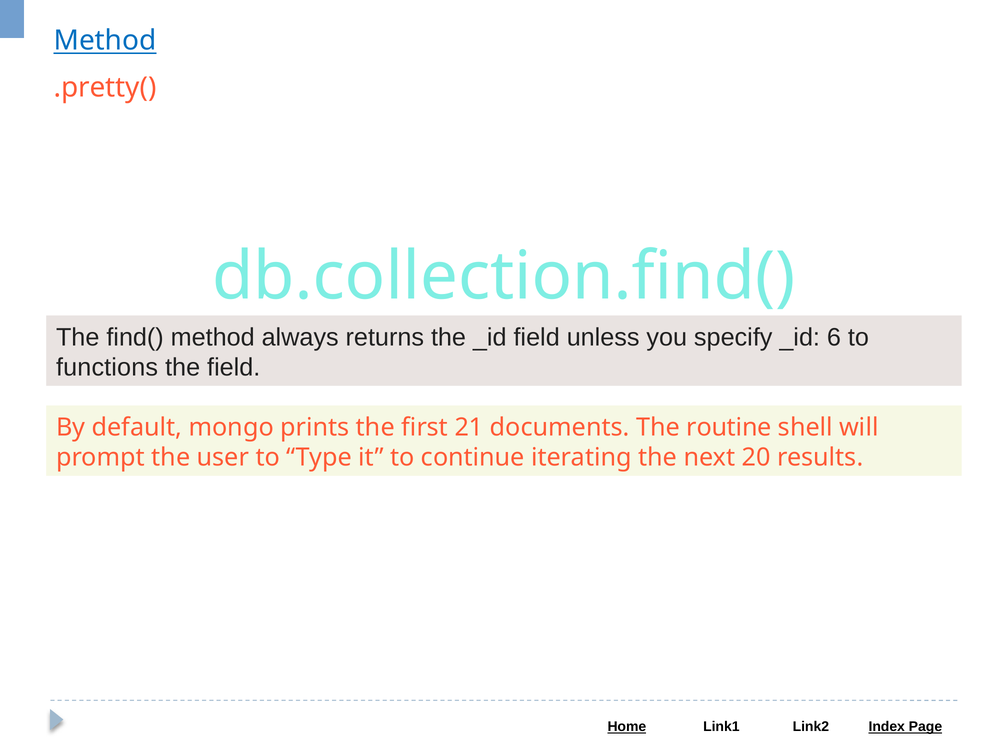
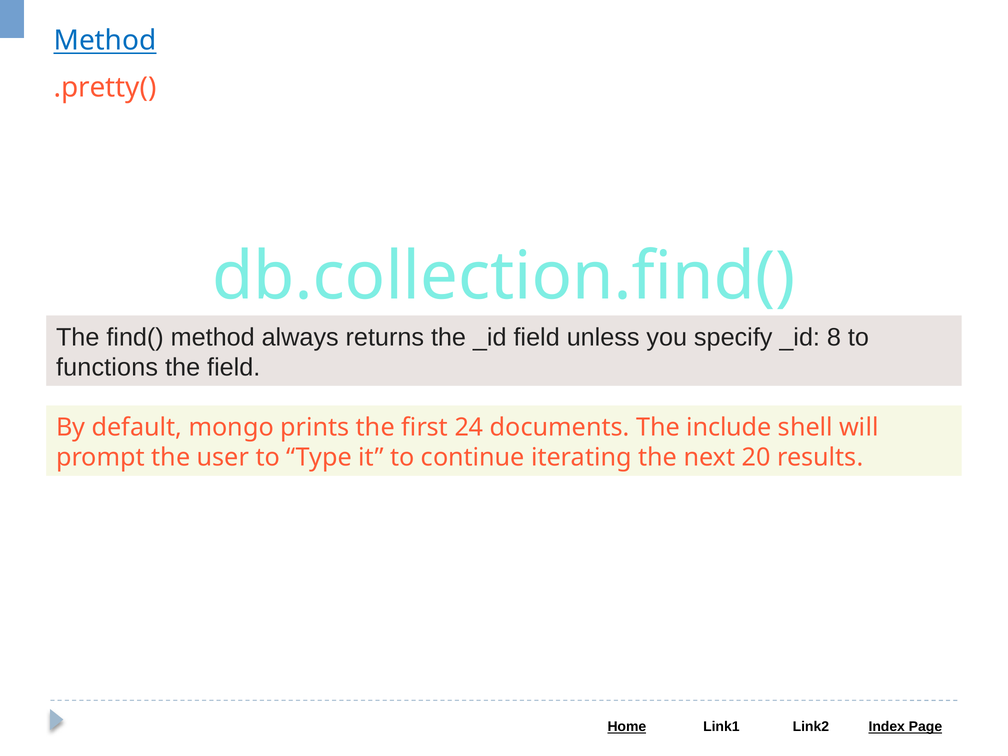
6: 6 -> 8 (834, 337)
21: 21 -> 24 (469, 427)
routine: routine -> include (729, 427)
